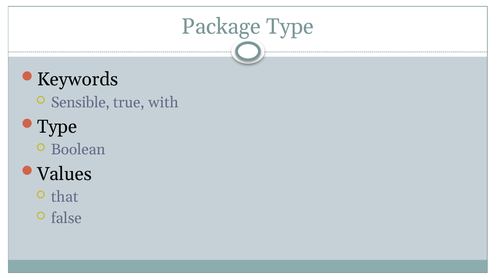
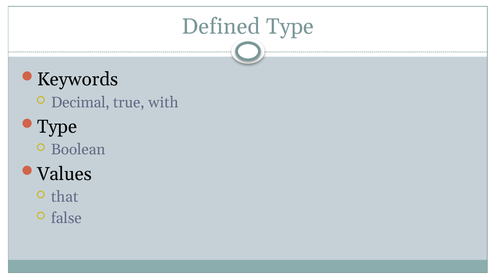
Package: Package -> Defined (221, 26)
Sensible: Sensible -> Decimal (80, 102)
